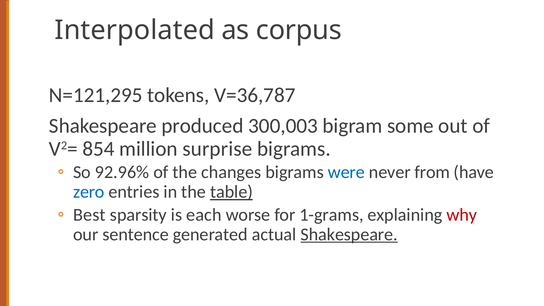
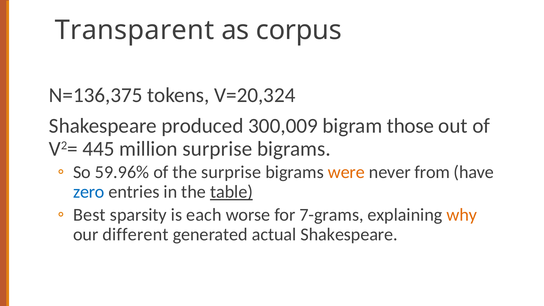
Interpolated: Interpolated -> Transparent (134, 30)
N=121,295: N=121,295 -> N=136,375 (96, 95)
V=36,787: V=36,787 -> V=20,324 (255, 95)
300,003: 300,003 -> 300,009 (283, 126)
some: some -> those (410, 126)
854: 854 -> 445 (98, 149)
92.96%: 92.96% -> 59.96% (122, 172)
the changes: changes -> surprise (231, 172)
were colour: blue -> orange (346, 172)
1-grams: 1-grams -> 7-grams (332, 215)
why colour: red -> orange (462, 215)
sentence: sentence -> different (135, 234)
Shakespeare underline: present -> none (349, 234)
